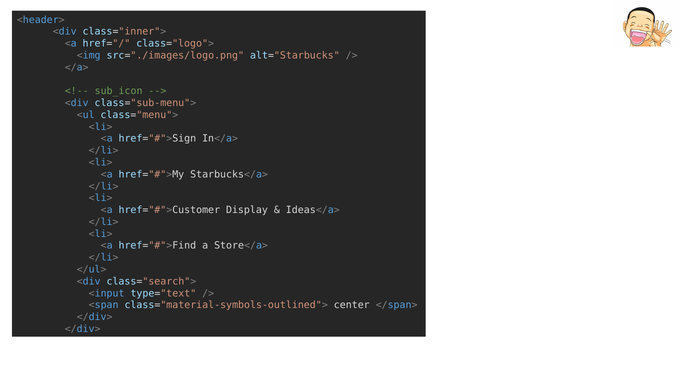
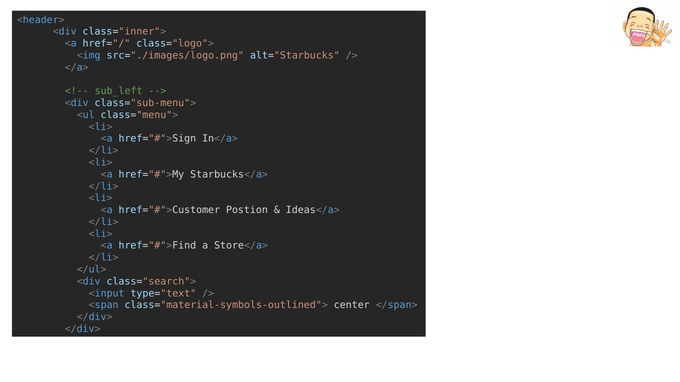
sub_icon: sub_icon -> sub_left (119, 91)
Display: Display -> Postion (247, 210)
